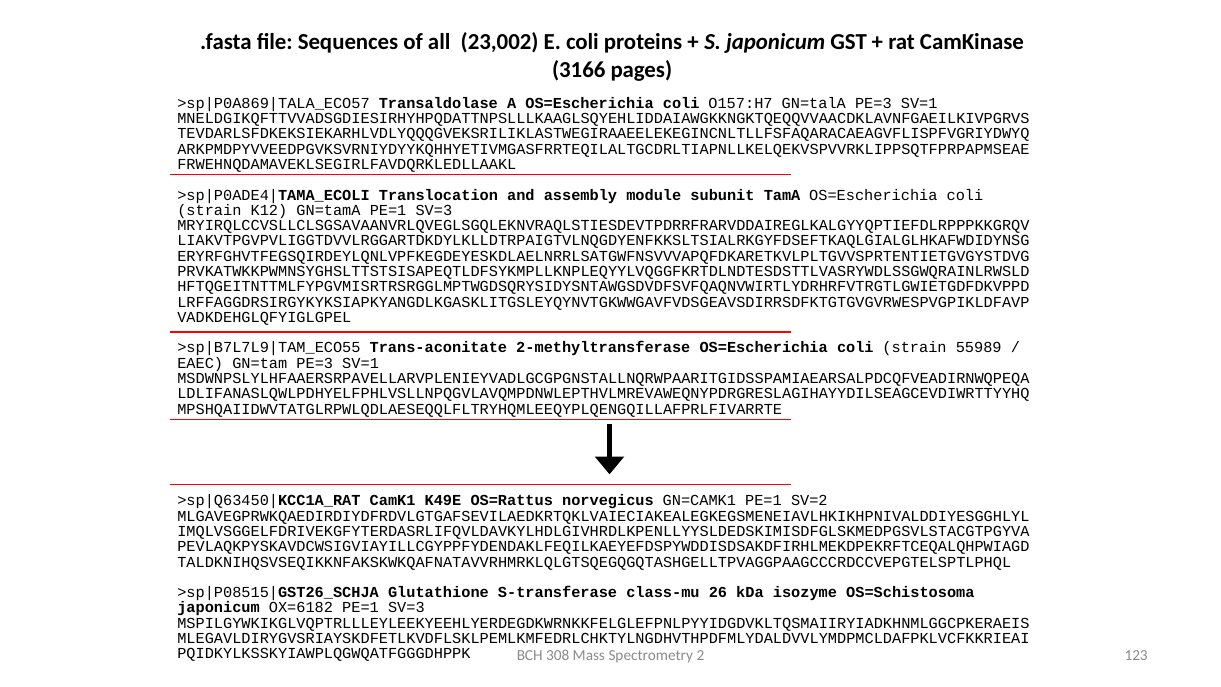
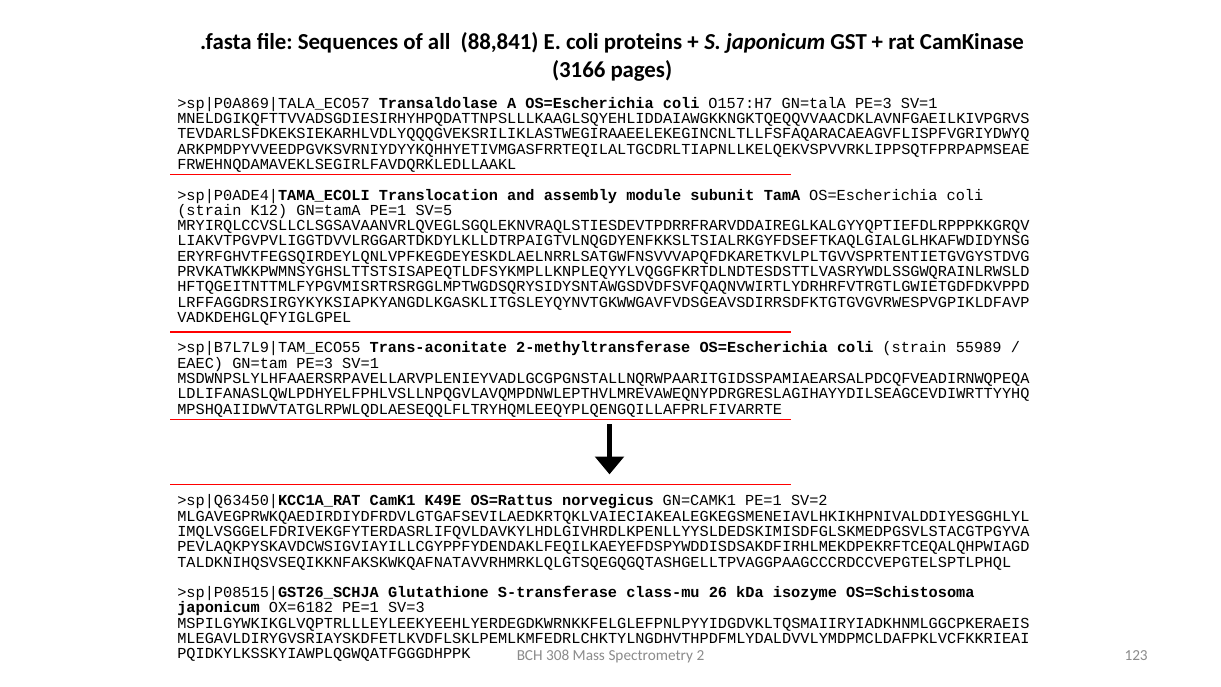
23,002: 23,002 -> 88,841 (500, 42)
GN=tamA PE=1 SV=3: SV=3 -> SV=5 (434, 210)
